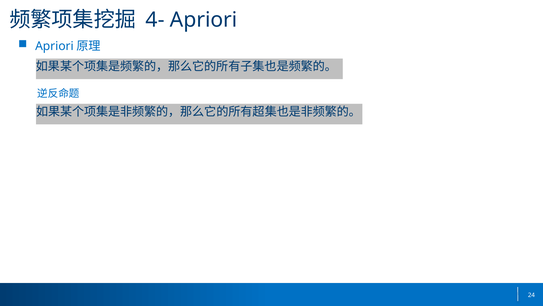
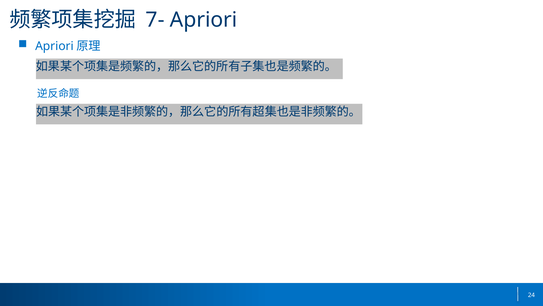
4-: 4- -> 7- (155, 20)
